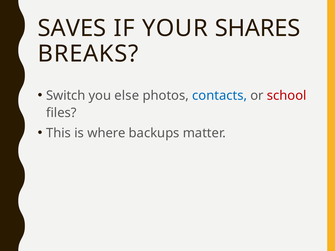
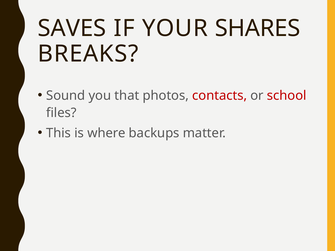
Switch: Switch -> Sound (66, 96)
else: else -> that (127, 96)
contacts colour: blue -> red (220, 96)
